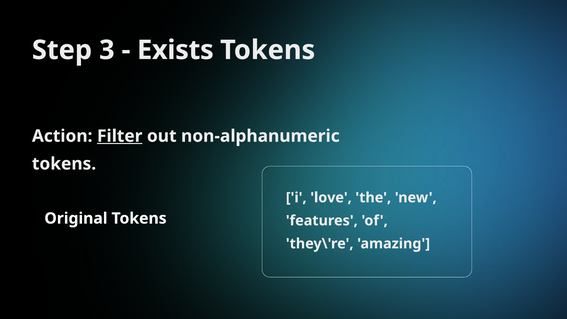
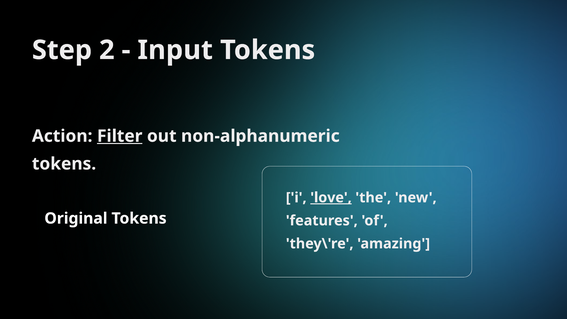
3: 3 -> 2 (107, 50)
Exists: Exists -> Input (175, 50)
love underline: none -> present (331, 198)
